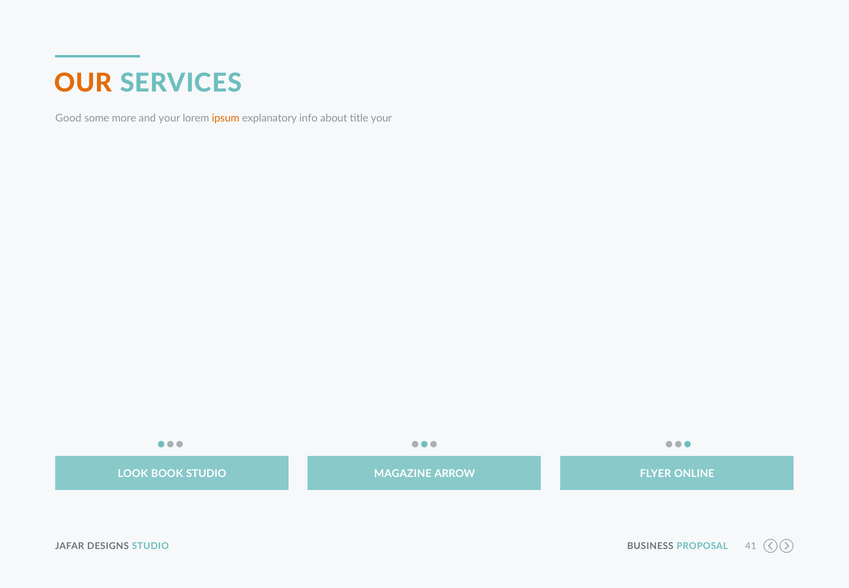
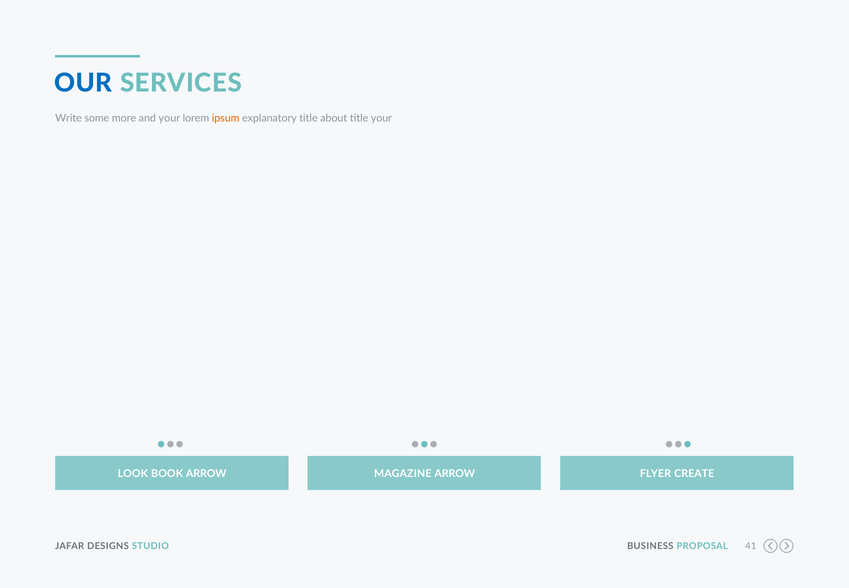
OUR colour: orange -> blue (83, 83)
Good: Good -> Write (68, 118)
explanatory info: info -> title (308, 118)
BOOK STUDIO: STUDIO -> ARROW (206, 473)
ONLINE: ONLINE -> CREATE (694, 473)
